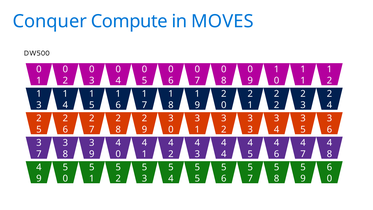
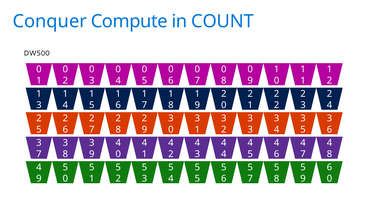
MOVES: MOVES -> COUNT (223, 21)
